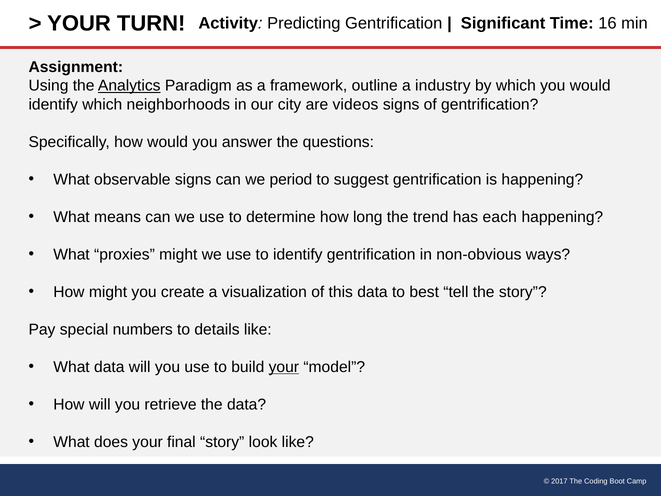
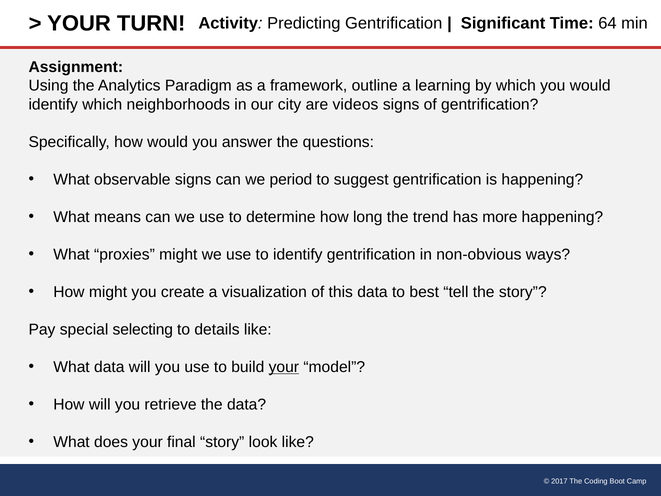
16: 16 -> 64 (607, 23)
Analytics underline: present -> none (129, 86)
industry: industry -> learning (443, 86)
each: each -> more (500, 217)
numbers: numbers -> selecting (143, 329)
